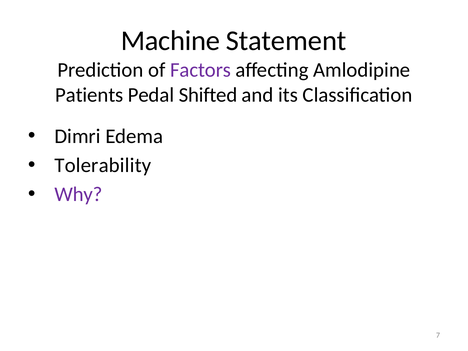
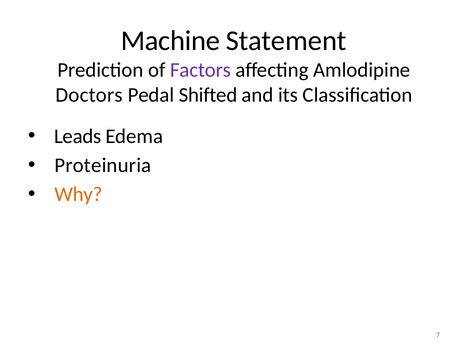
Patients: Patients -> Doctors (89, 95)
Dimri: Dimri -> Leads (78, 136)
Tolerability: Tolerability -> Proteinuria (103, 165)
Why colour: purple -> orange (78, 194)
